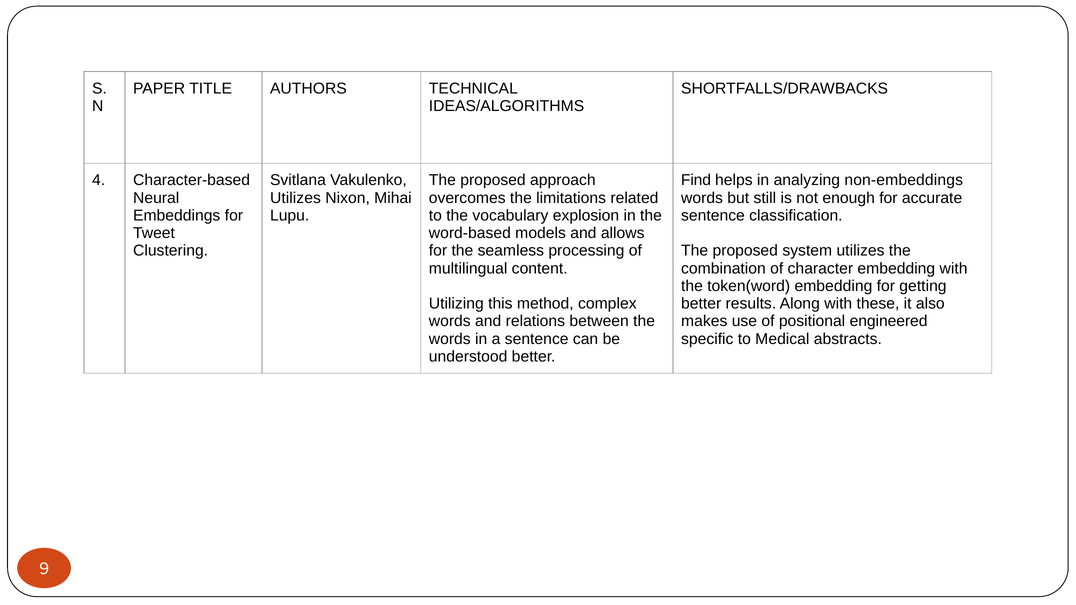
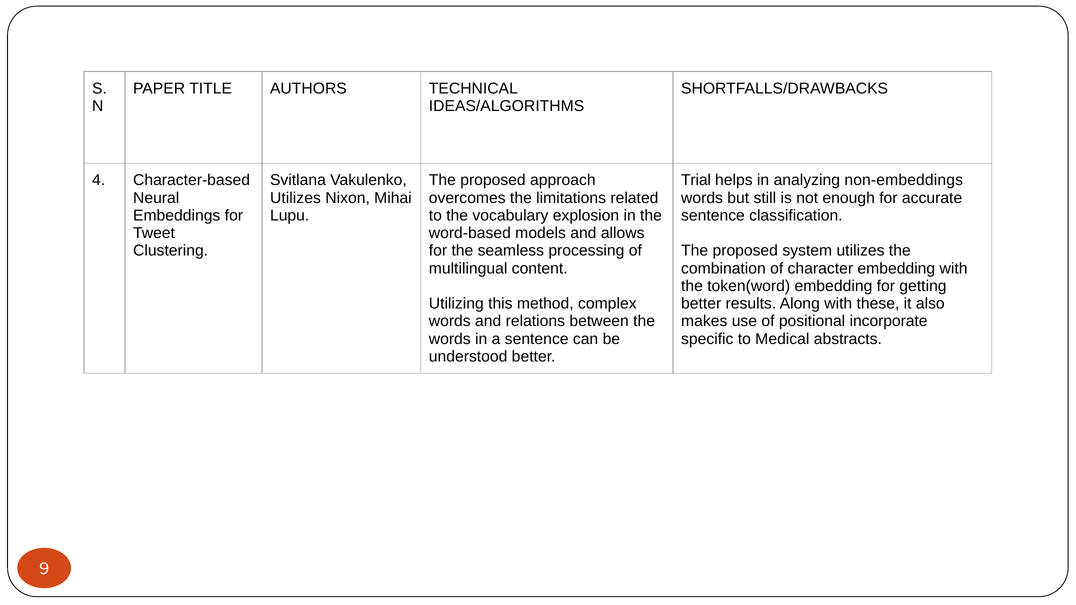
Find: Find -> Trial (696, 180)
engineered: engineered -> incorporate (889, 321)
